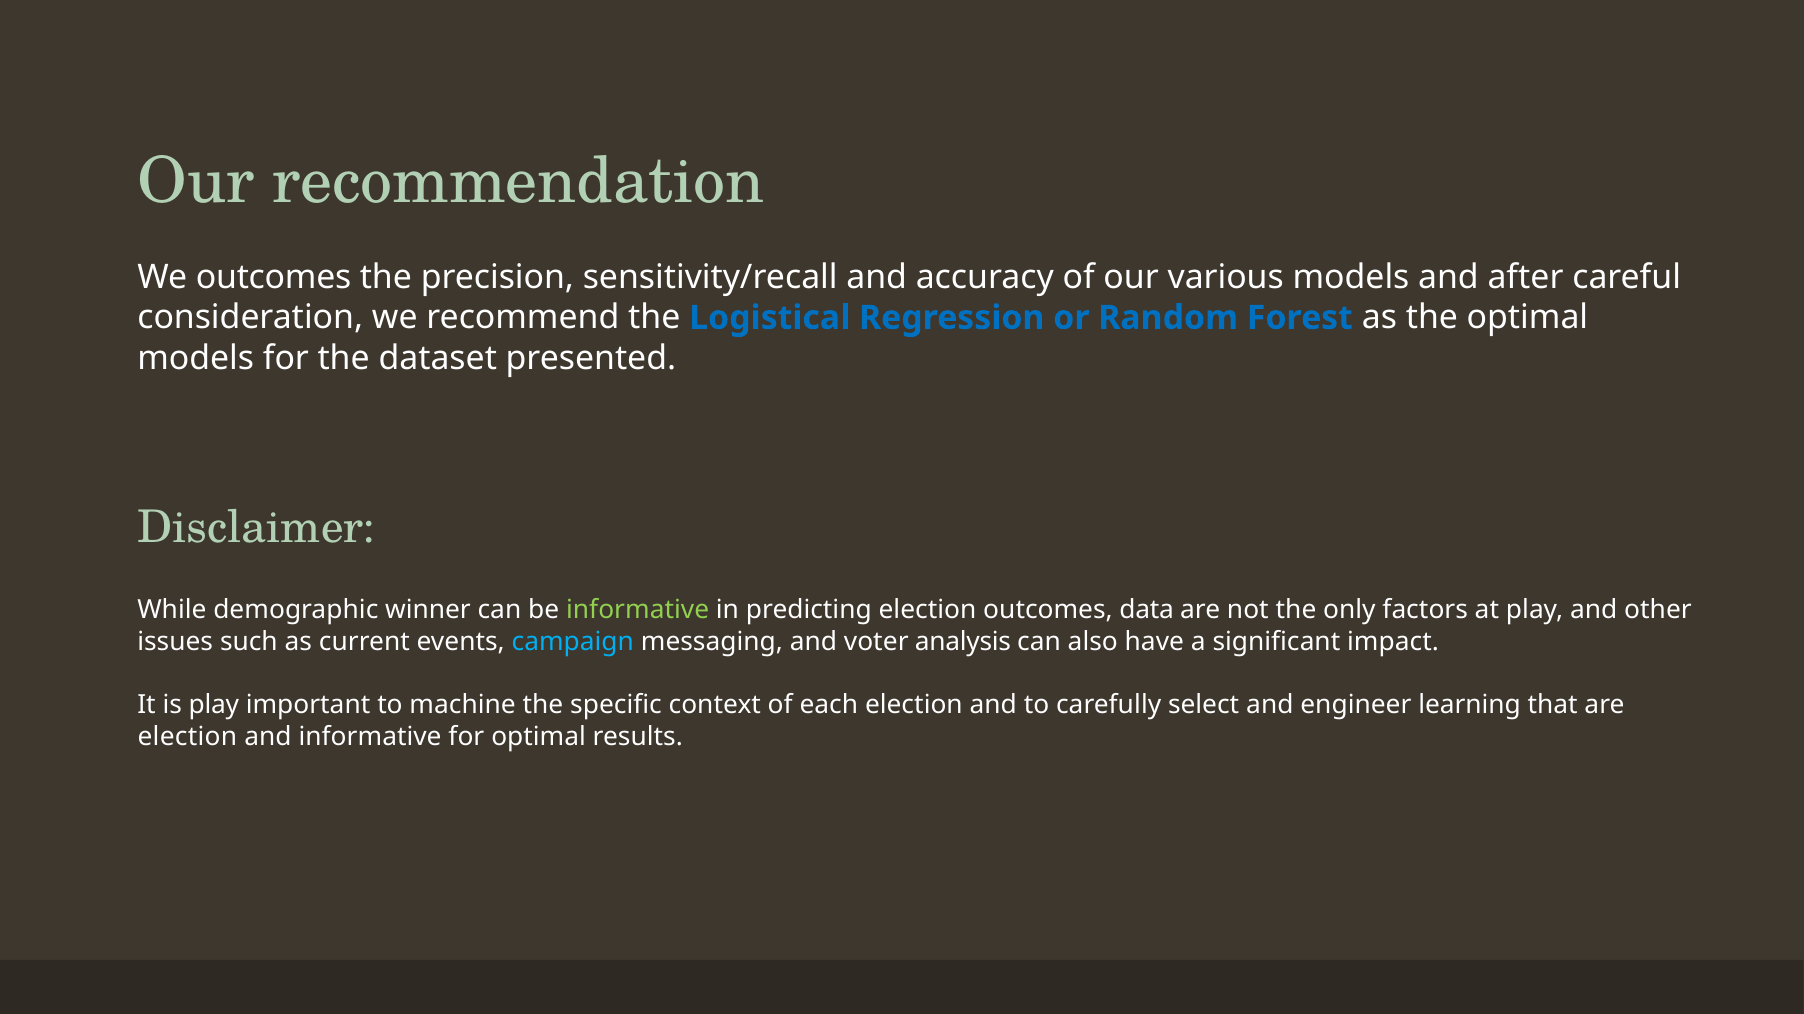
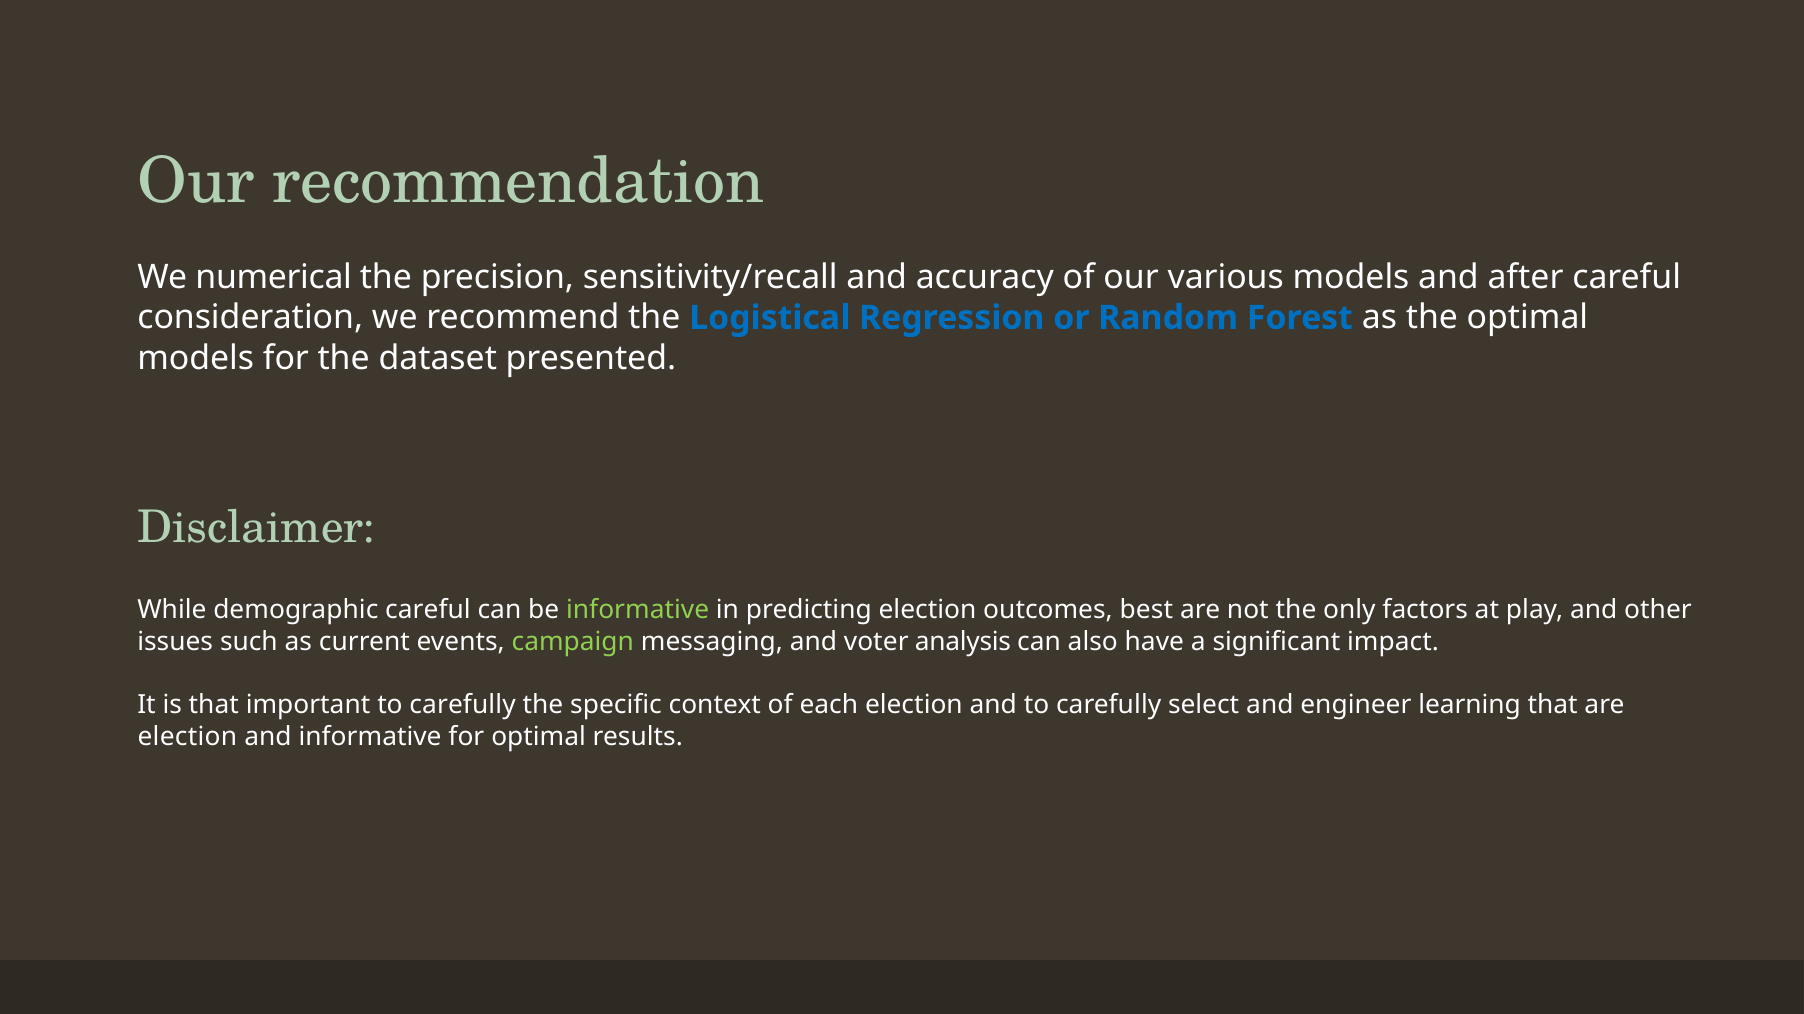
We outcomes: outcomes -> numerical (274, 277)
demographic winner: winner -> careful (428, 611)
data: data -> best (1146, 611)
campaign colour: light blue -> light green (573, 642)
is play: play -> that (214, 705)
important to machine: machine -> carefully (463, 705)
